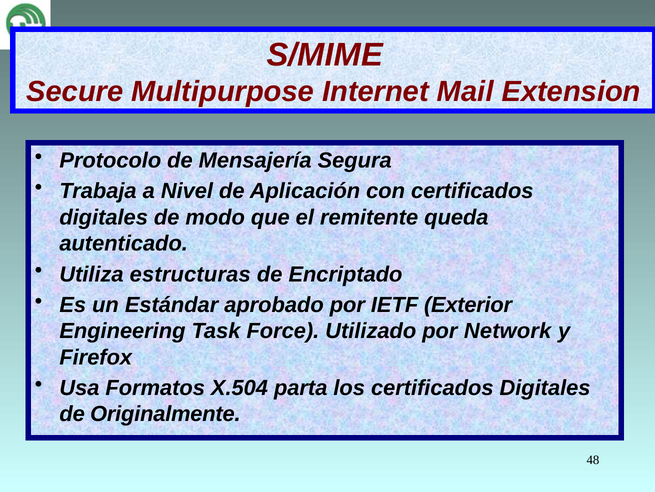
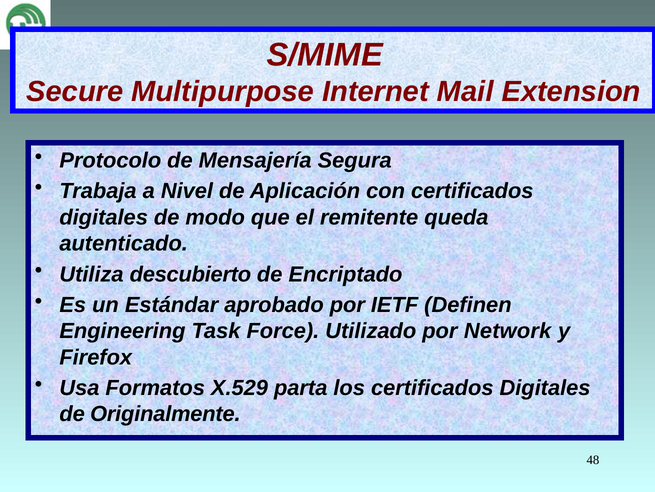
estructuras: estructuras -> descubierto (190, 274)
Exterior: Exterior -> Definen (468, 304)
X.504: X.504 -> X.529 (239, 387)
